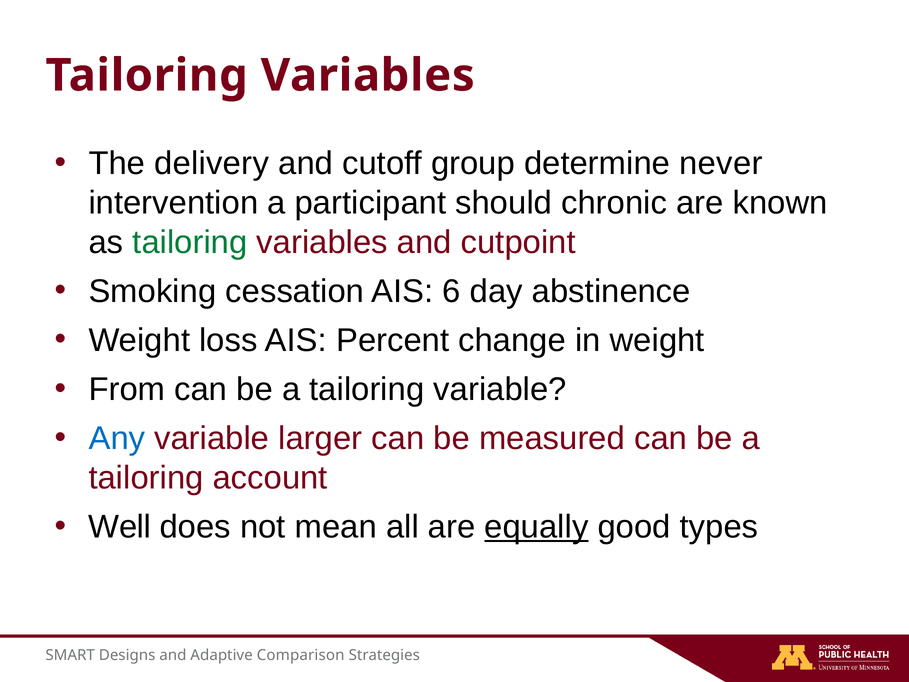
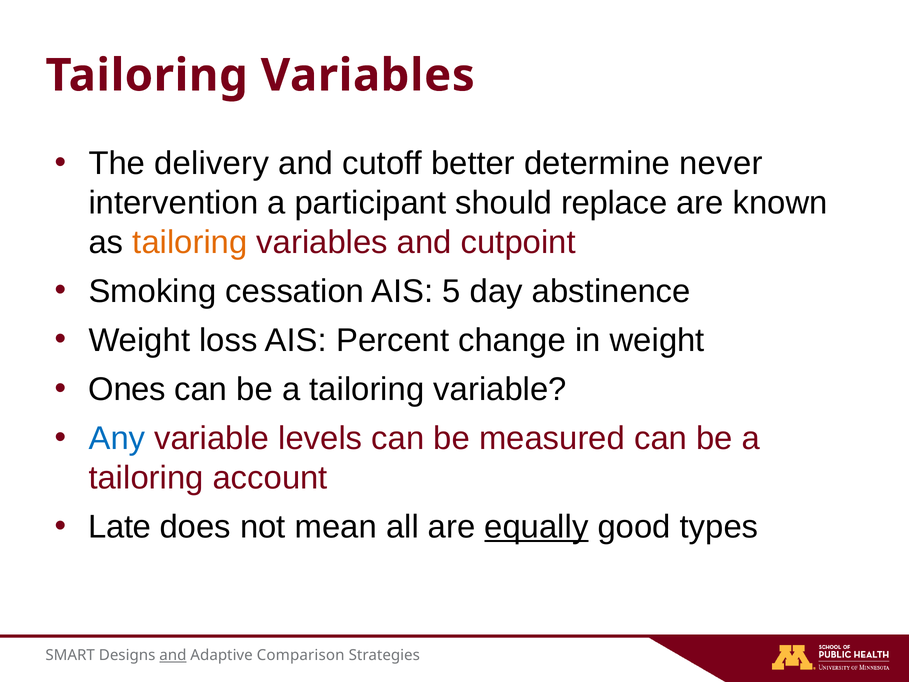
group: group -> better (473, 163)
chronic: chronic -> replace (614, 203)
tailoring colour: green -> orange (190, 242)
6: 6 -> 5 (452, 291)
From: From -> Ones (127, 389)
larger: larger -> levels (320, 438)
Well: Well -> Late (120, 527)
and underline: none -> present (173, 655)
